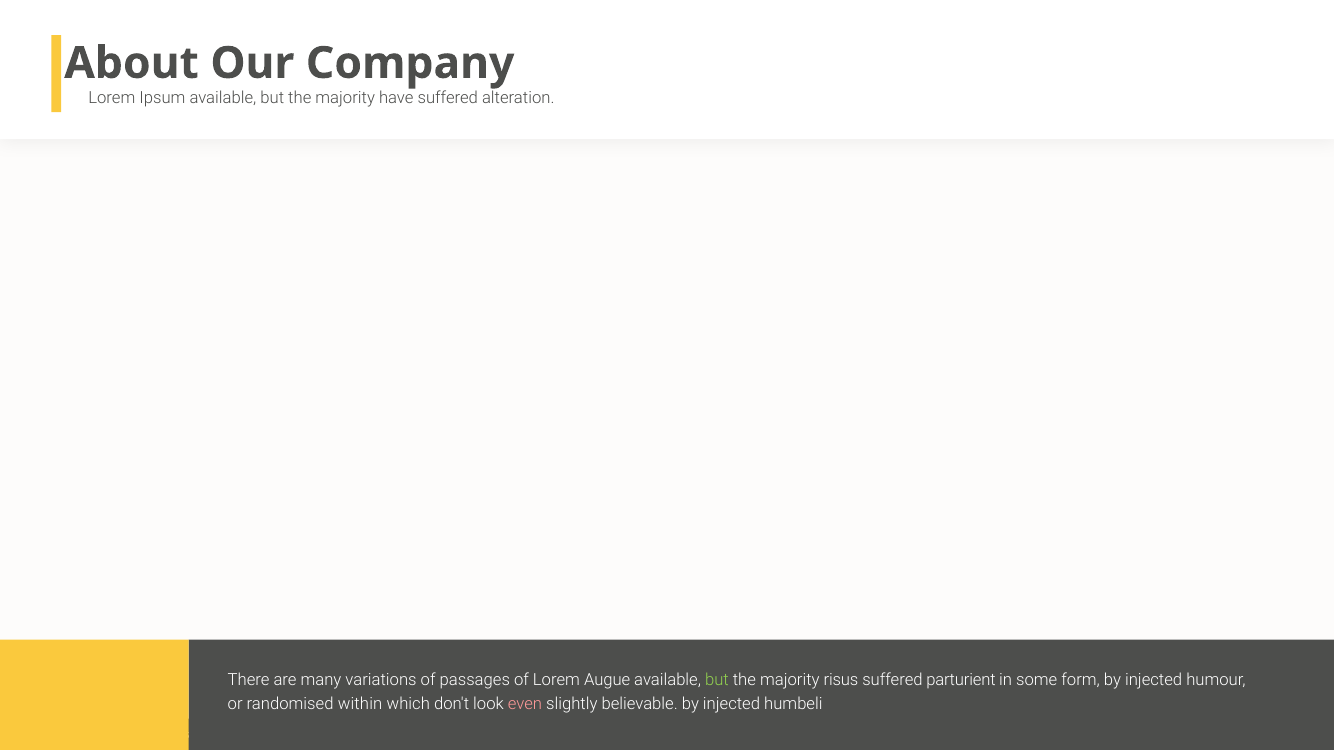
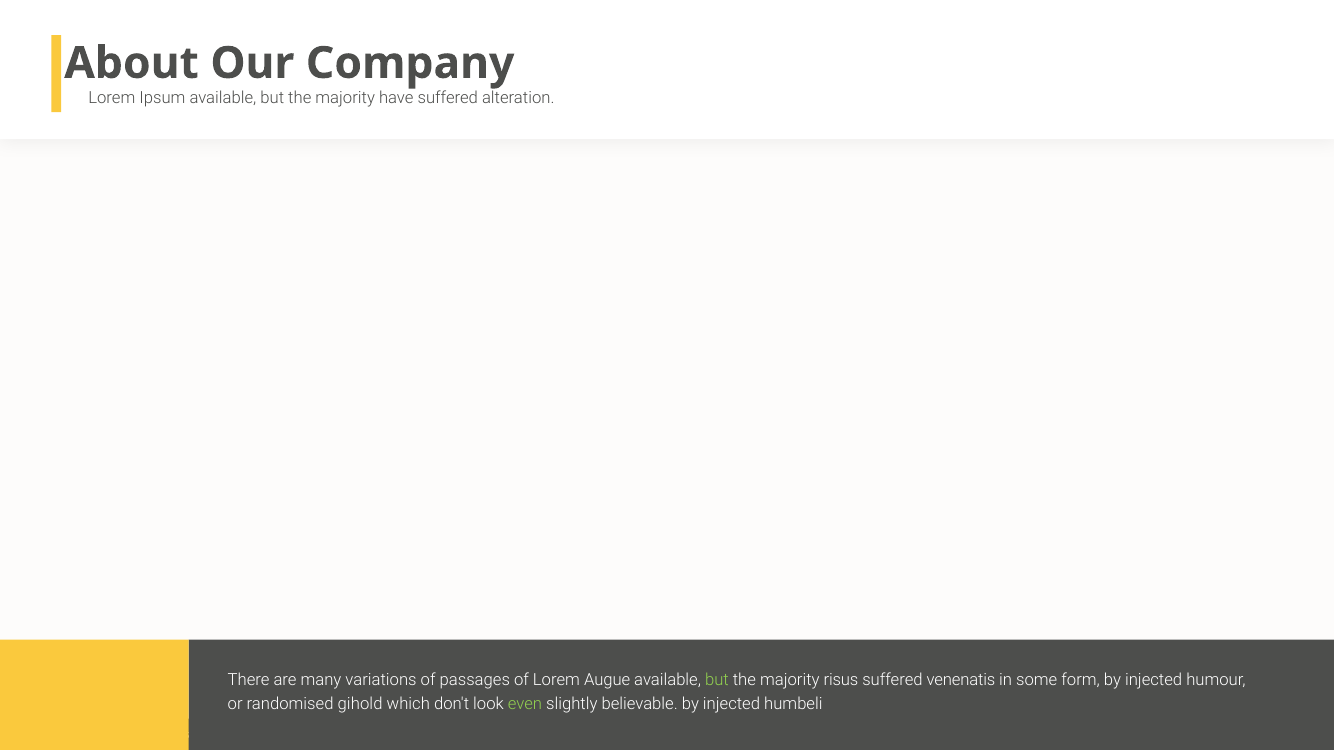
parturient: parturient -> venenatis (961, 680)
within: within -> gihold (360, 704)
even colour: pink -> light green (525, 704)
